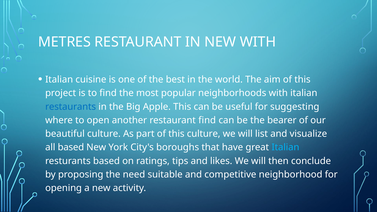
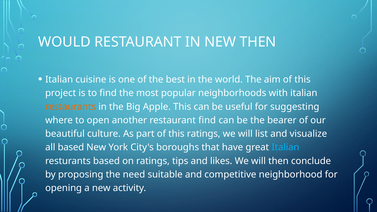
METRES: METRES -> WOULD (64, 42)
NEW WITH: WITH -> THEN (258, 42)
restaurants colour: blue -> orange (71, 107)
this culture: culture -> ratings (204, 134)
